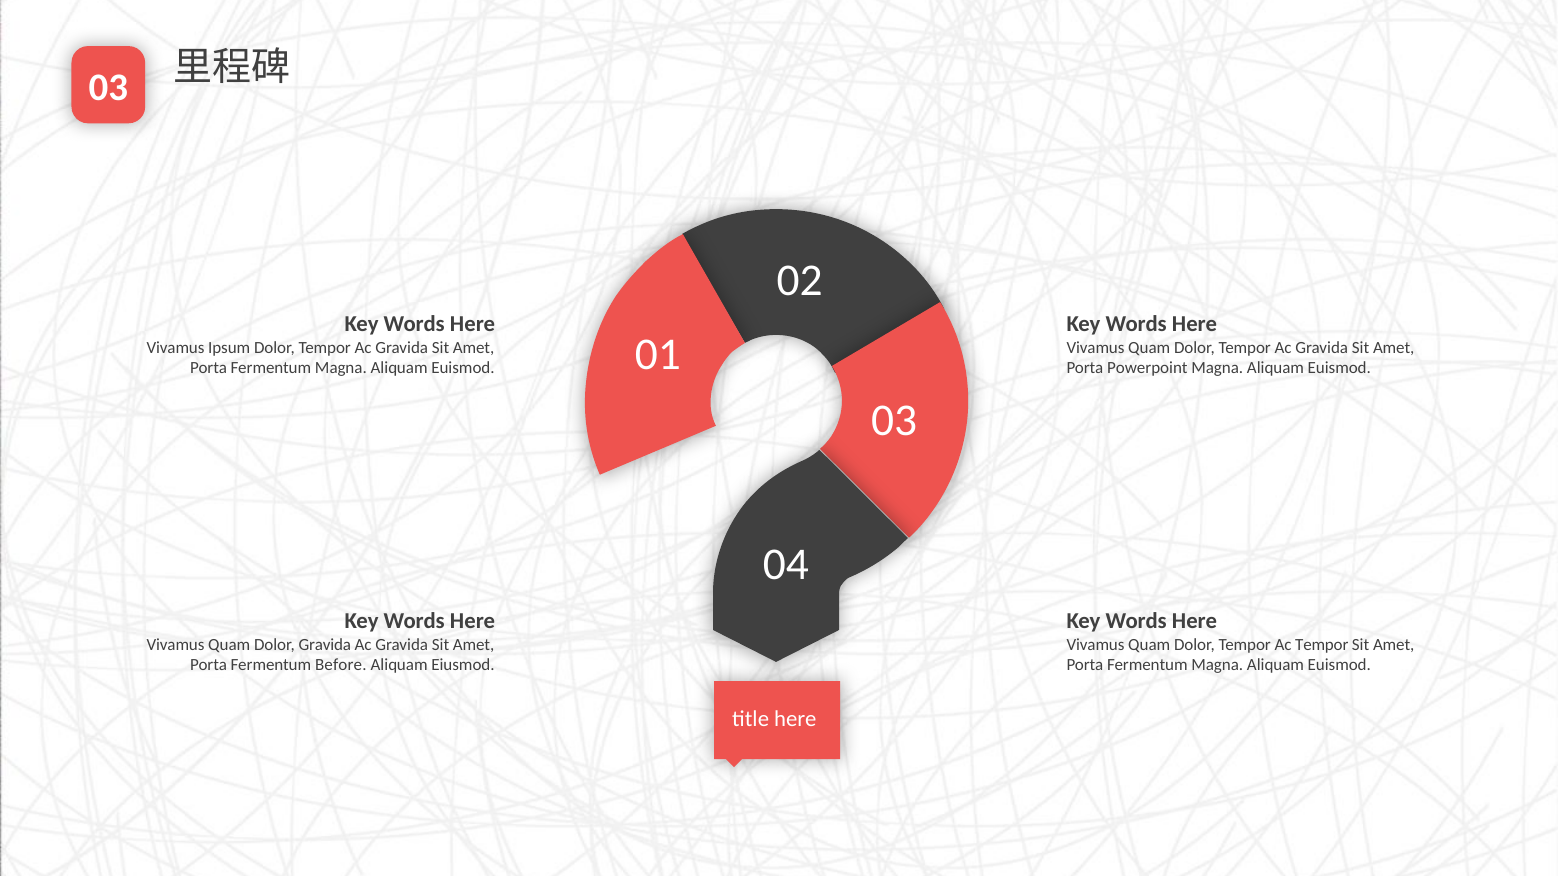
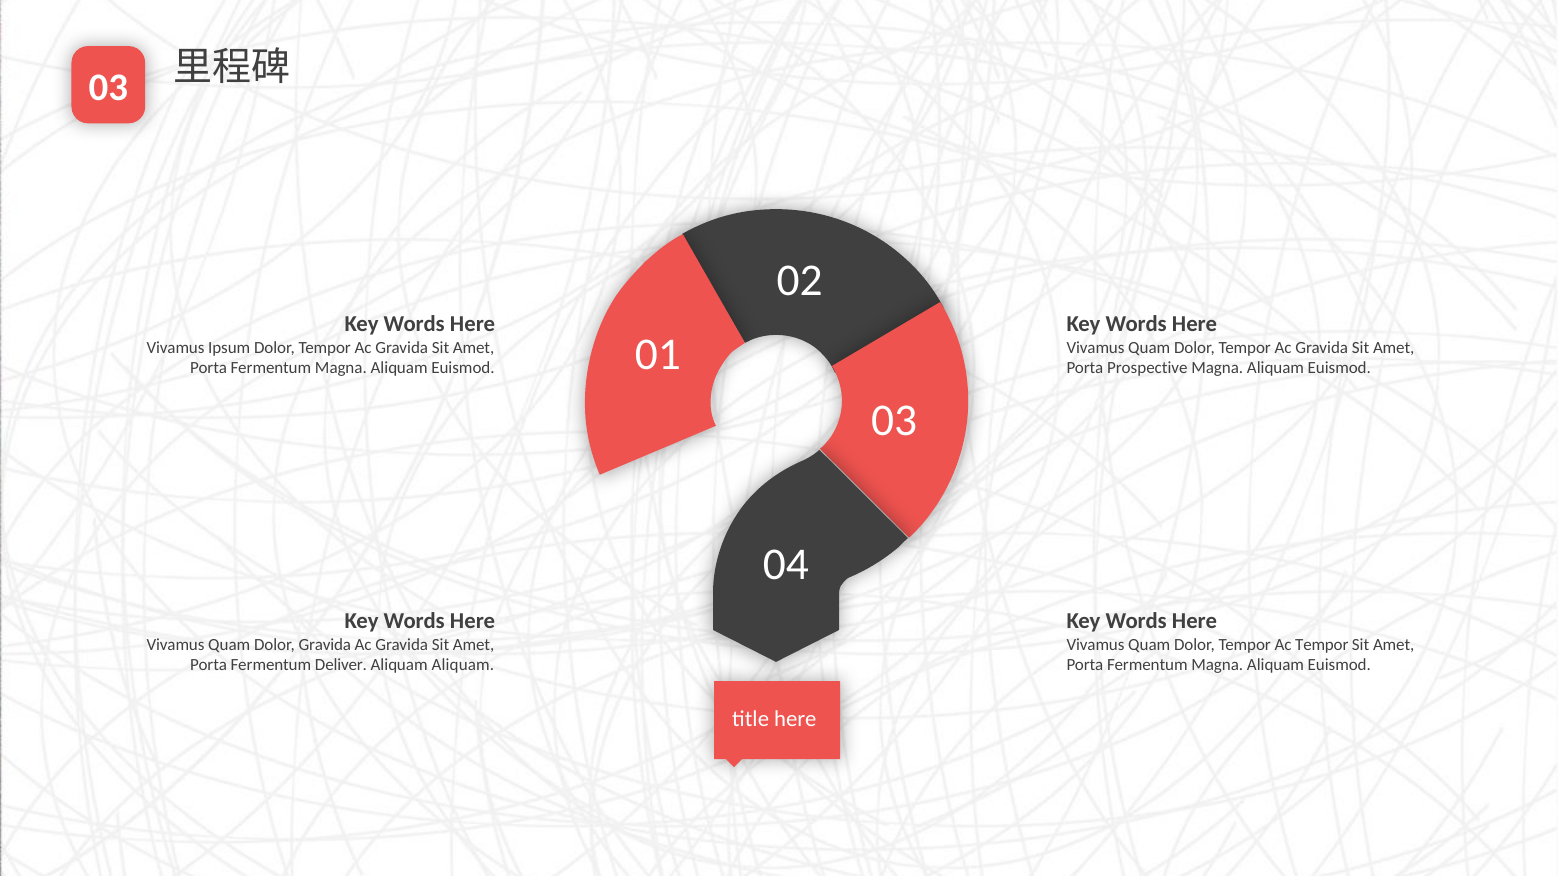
Powerpoint: Powerpoint -> Prospective (1147, 368)
Before: Before -> Deliver (341, 665)
Aliquam Eiusmod: Eiusmod -> Aliquam (463, 665)
